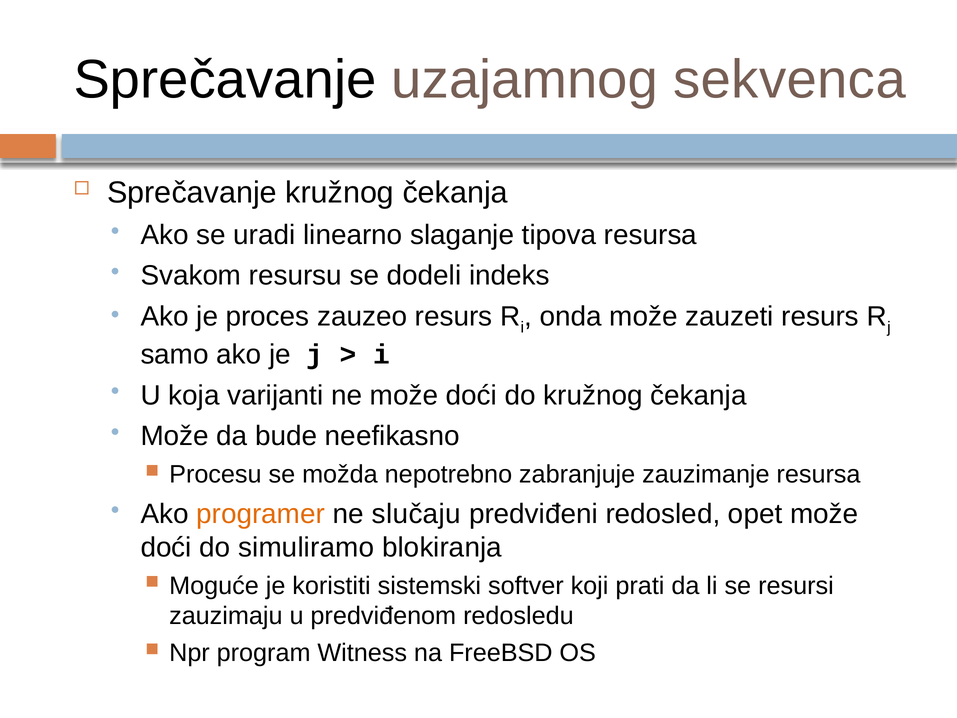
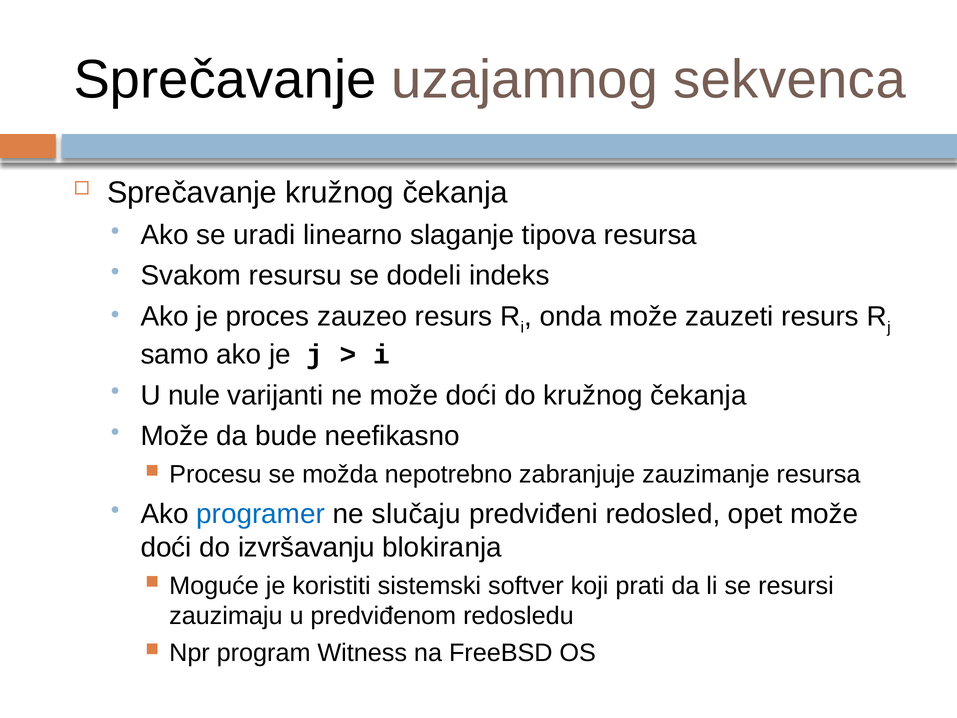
koja: koja -> nule (194, 395)
programer colour: orange -> blue (261, 514)
simuliramo: simuliramo -> izvršavanju (306, 547)
